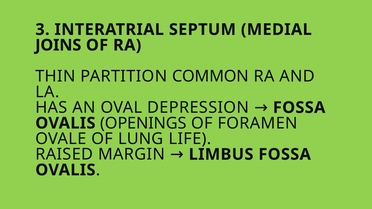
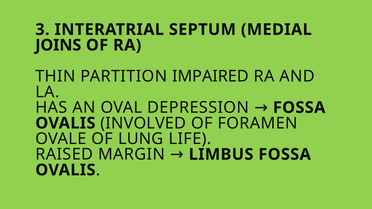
COMMON: COMMON -> IMPAIRED (210, 76)
OPENINGS: OPENINGS -> INVOLVED (143, 123)
